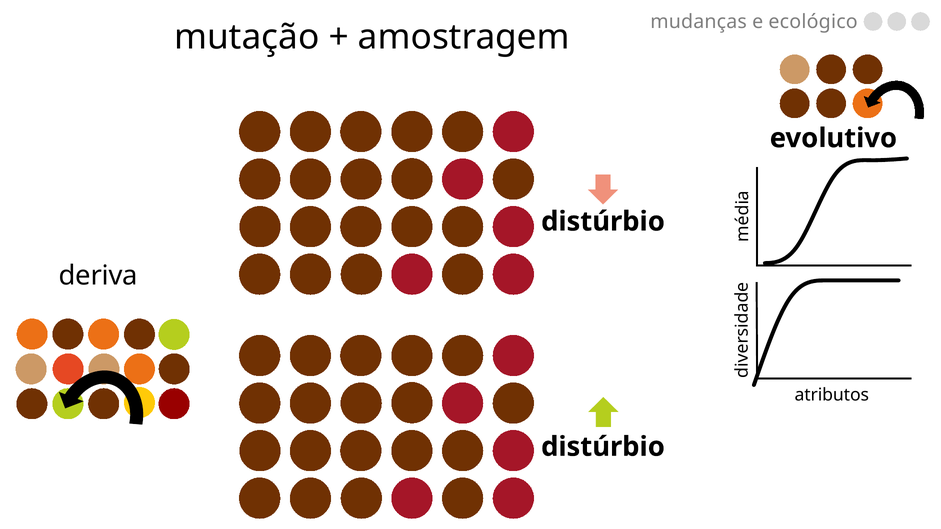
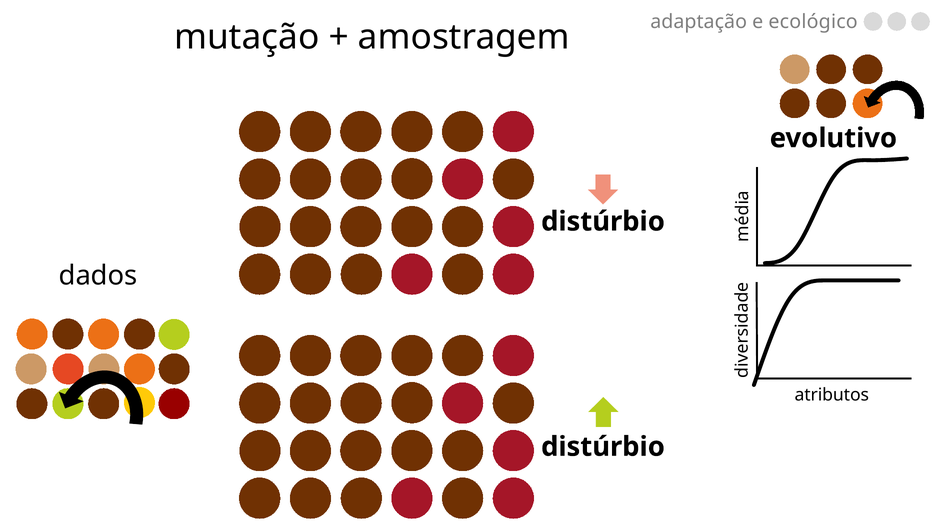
mudanças: mudanças -> adaptação (699, 22)
deriva: deriva -> dados (98, 276)
